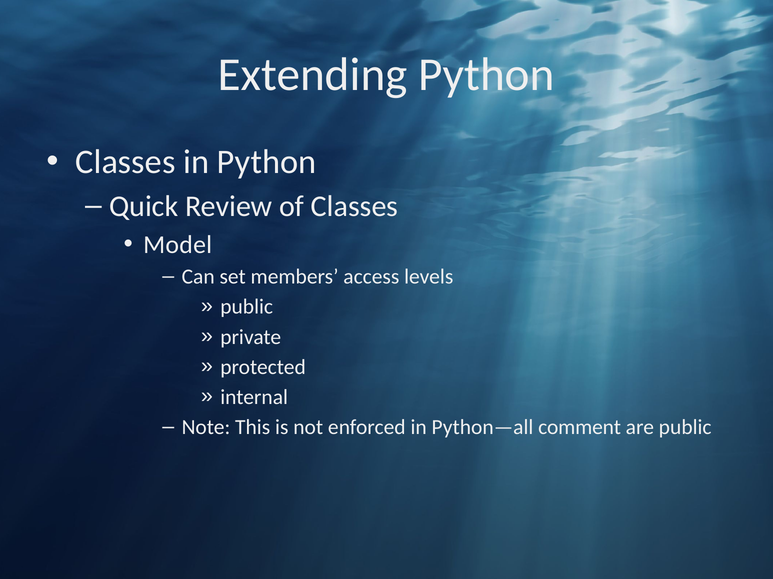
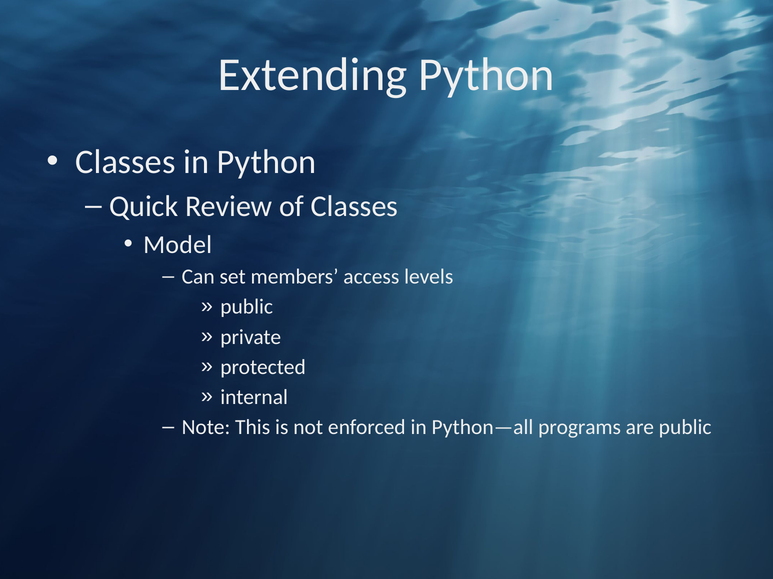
comment: comment -> programs (580, 428)
